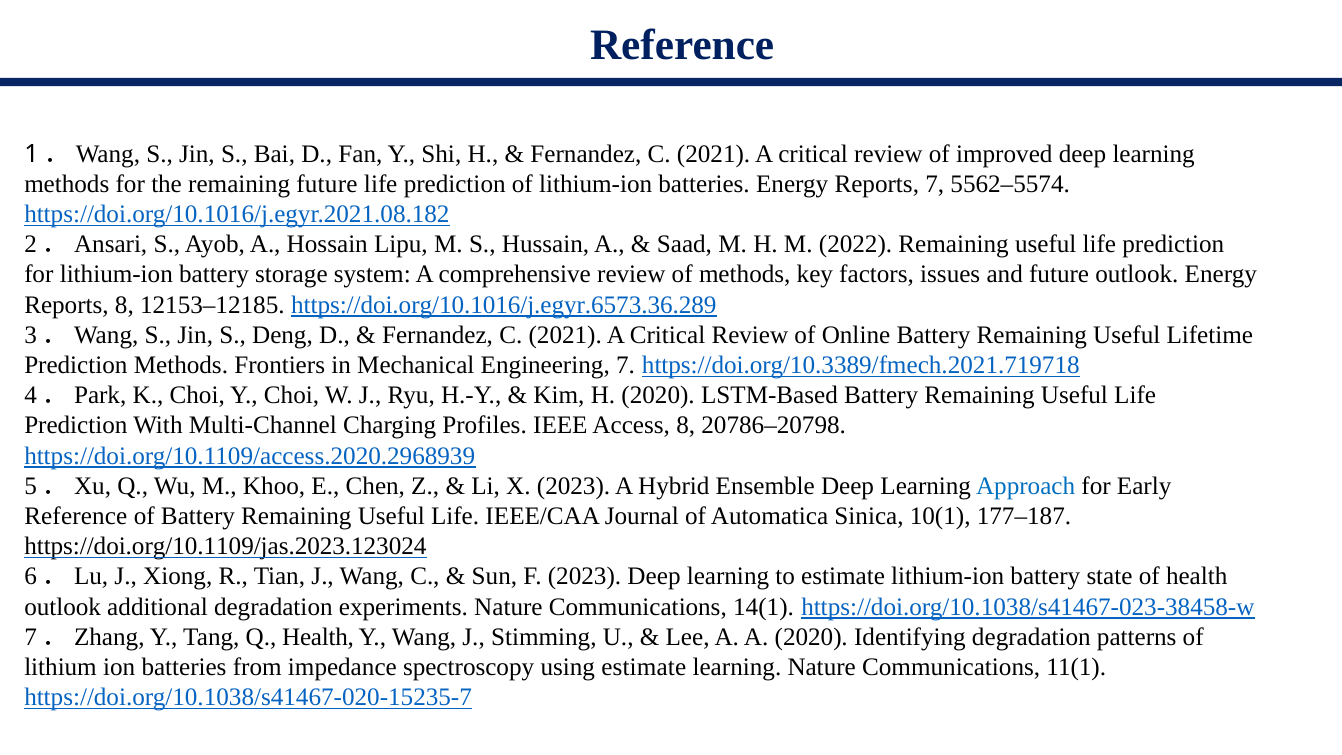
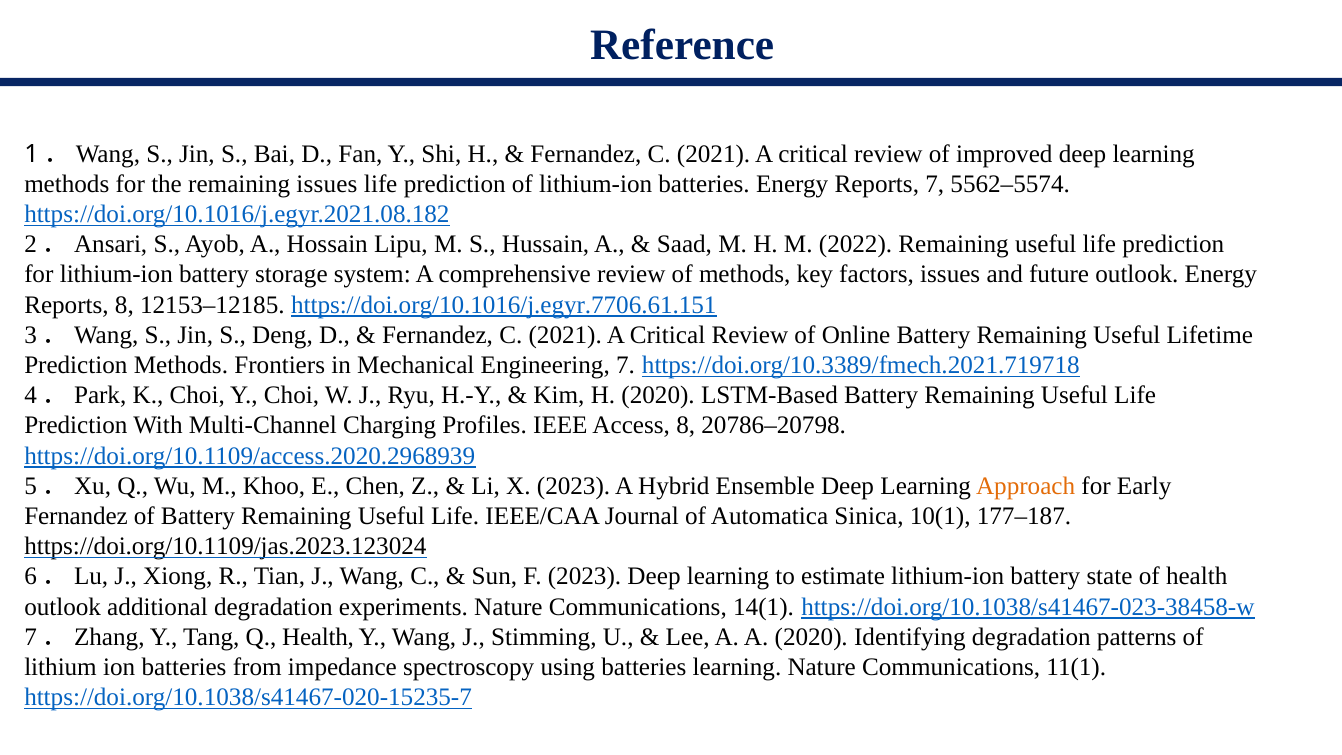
remaining future: future -> issues (327, 184)
https://doi.org/10.1016/j.egyr.6573.36.289: https://doi.org/10.1016/j.egyr.6573.36.289 -> https://doi.org/10.1016/j.egyr.7706.61.151 (504, 305)
Approach colour: blue -> orange (1026, 486)
Reference: Reference -> Fernandez (76, 516)
using estimate: estimate -> batteries (644, 667)
